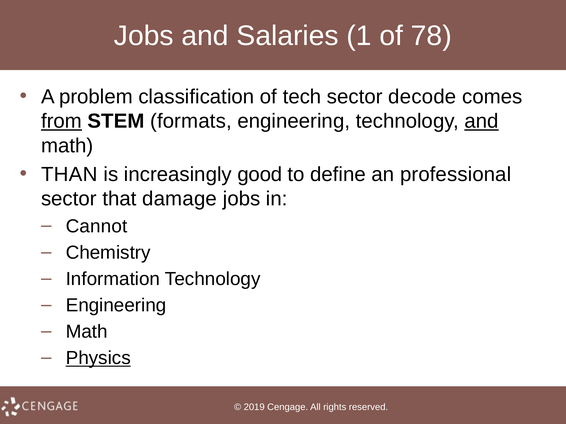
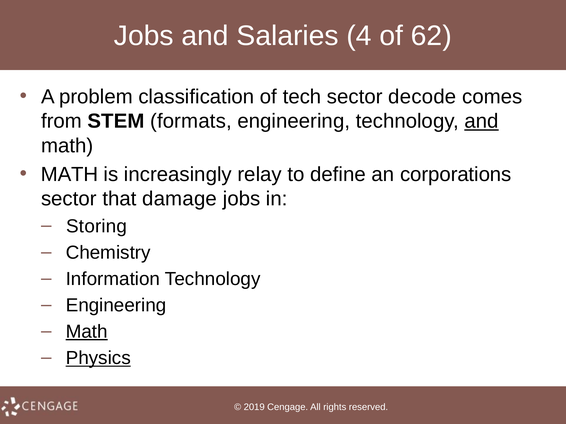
1: 1 -> 4 (359, 36)
78: 78 -> 62 (431, 36)
from underline: present -> none (61, 121)
THAN: THAN -> MATH (70, 175)
good: good -> relay (260, 175)
professional: professional -> corporations (456, 175)
Cannot: Cannot -> Storing (97, 226)
Math underline: none -> present (87, 332)
